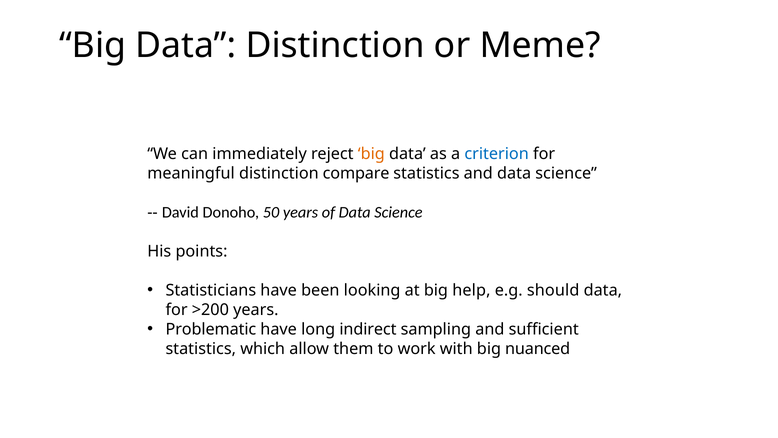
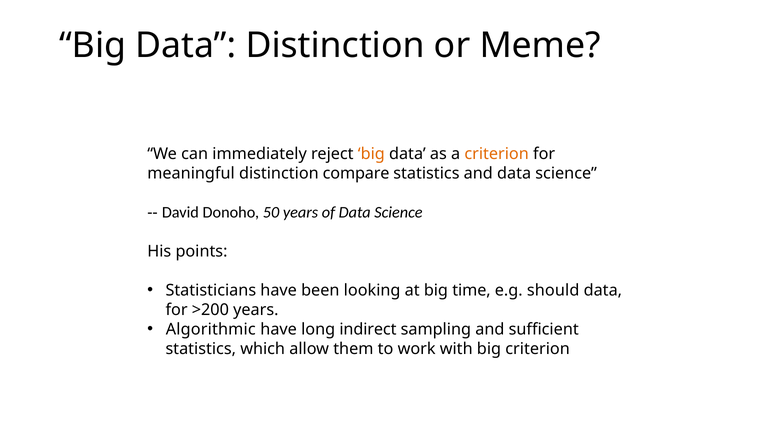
criterion colour: blue -> orange (497, 154)
help: help -> time (471, 290)
Problematic: Problematic -> Algorithmic (211, 329)
big nuanced: nuanced -> criterion (538, 348)
